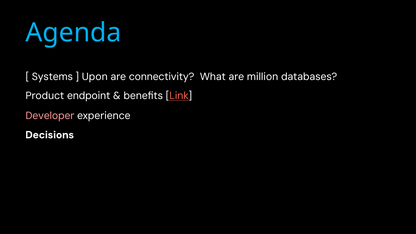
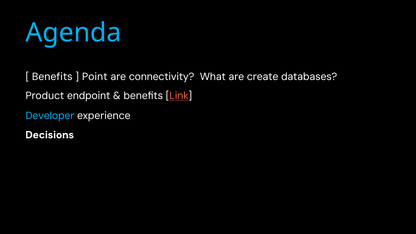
Systems: Systems -> Benefits (52, 77)
Upon: Upon -> Point (95, 77)
million: million -> create (263, 77)
Developer colour: pink -> light blue (50, 116)
